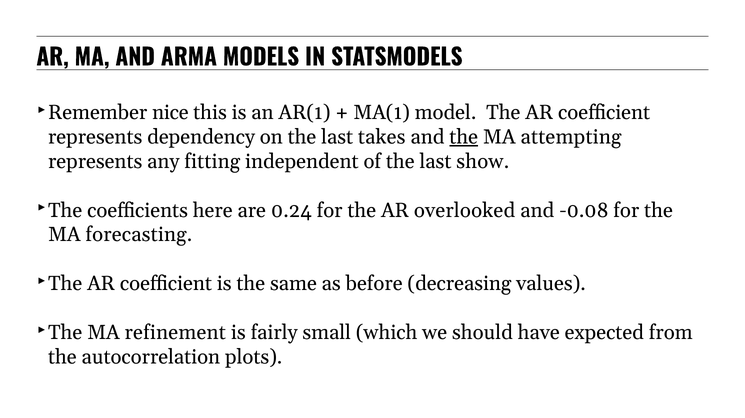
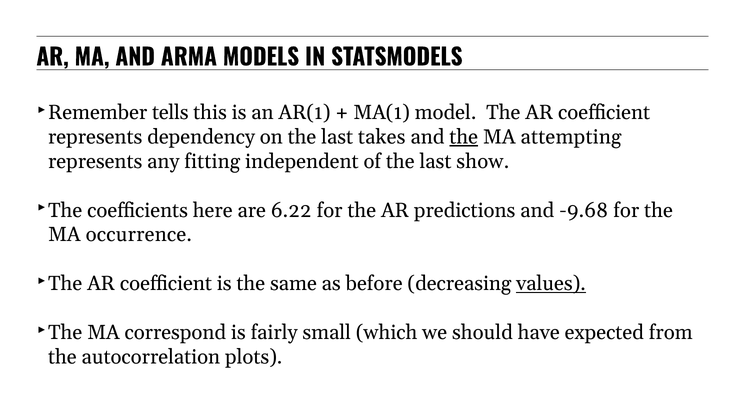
nice: nice -> tells (170, 113)
0.24: 0.24 -> 6.22 (291, 211)
overlooked: overlooked -> predictions (465, 211)
-0.08: -0.08 -> -9.68 (584, 211)
forecasting: forecasting -> occurrence (139, 235)
values underline: none -> present (551, 284)
refinement: refinement -> correspond (175, 333)
